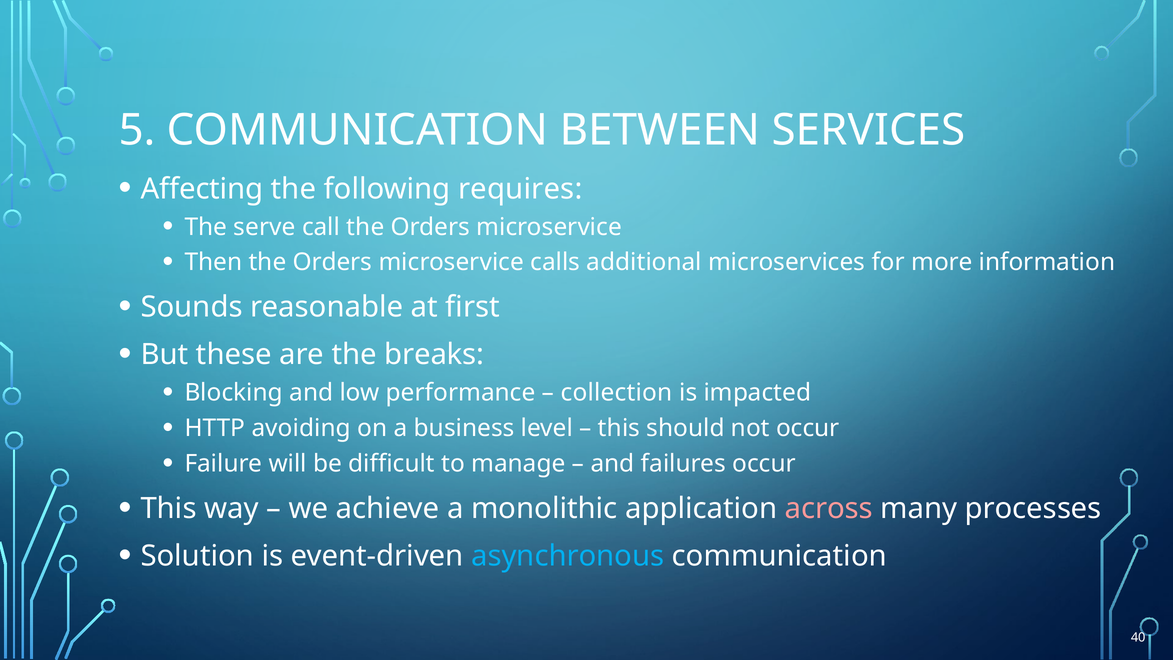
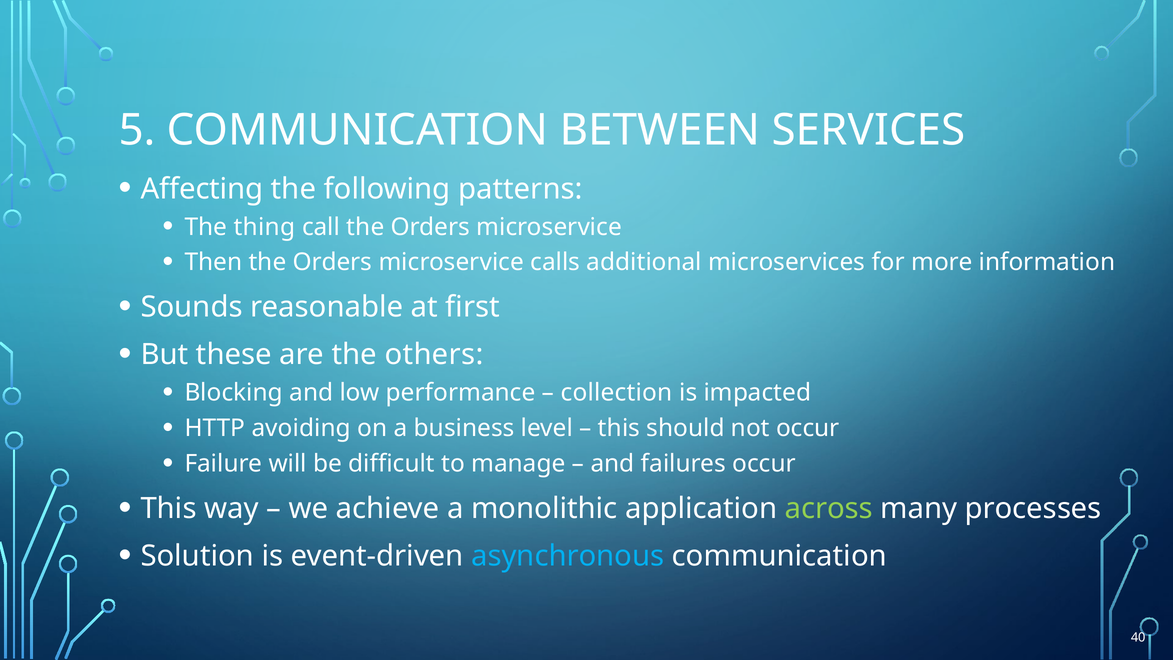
requires: requires -> patterns (520, 189)
serve: serve -> thing (264, 227)
breaks: breaks -> others (434, 355)
across colour: pink -> light green (829, 508)
